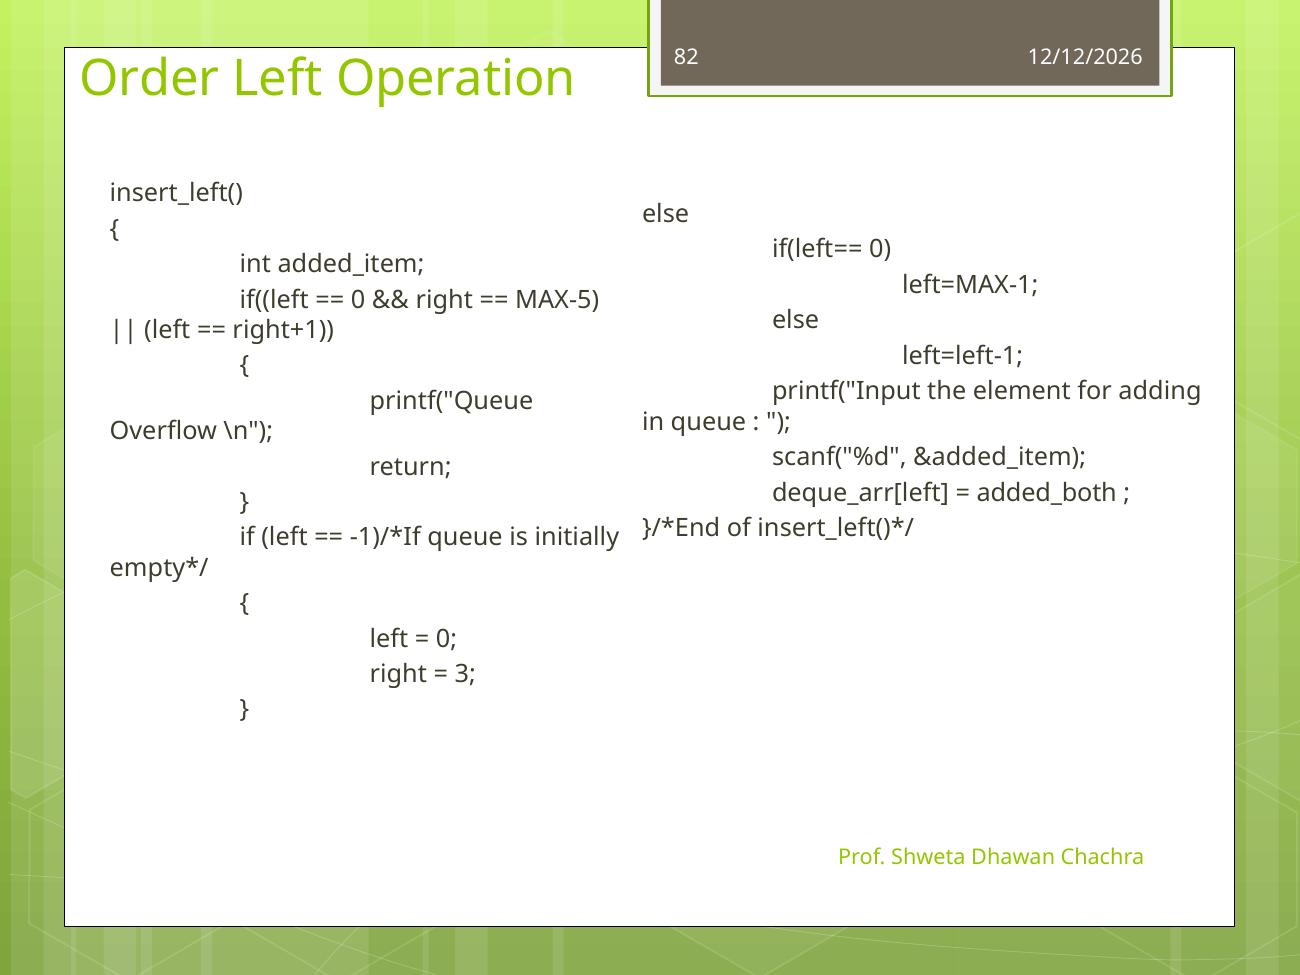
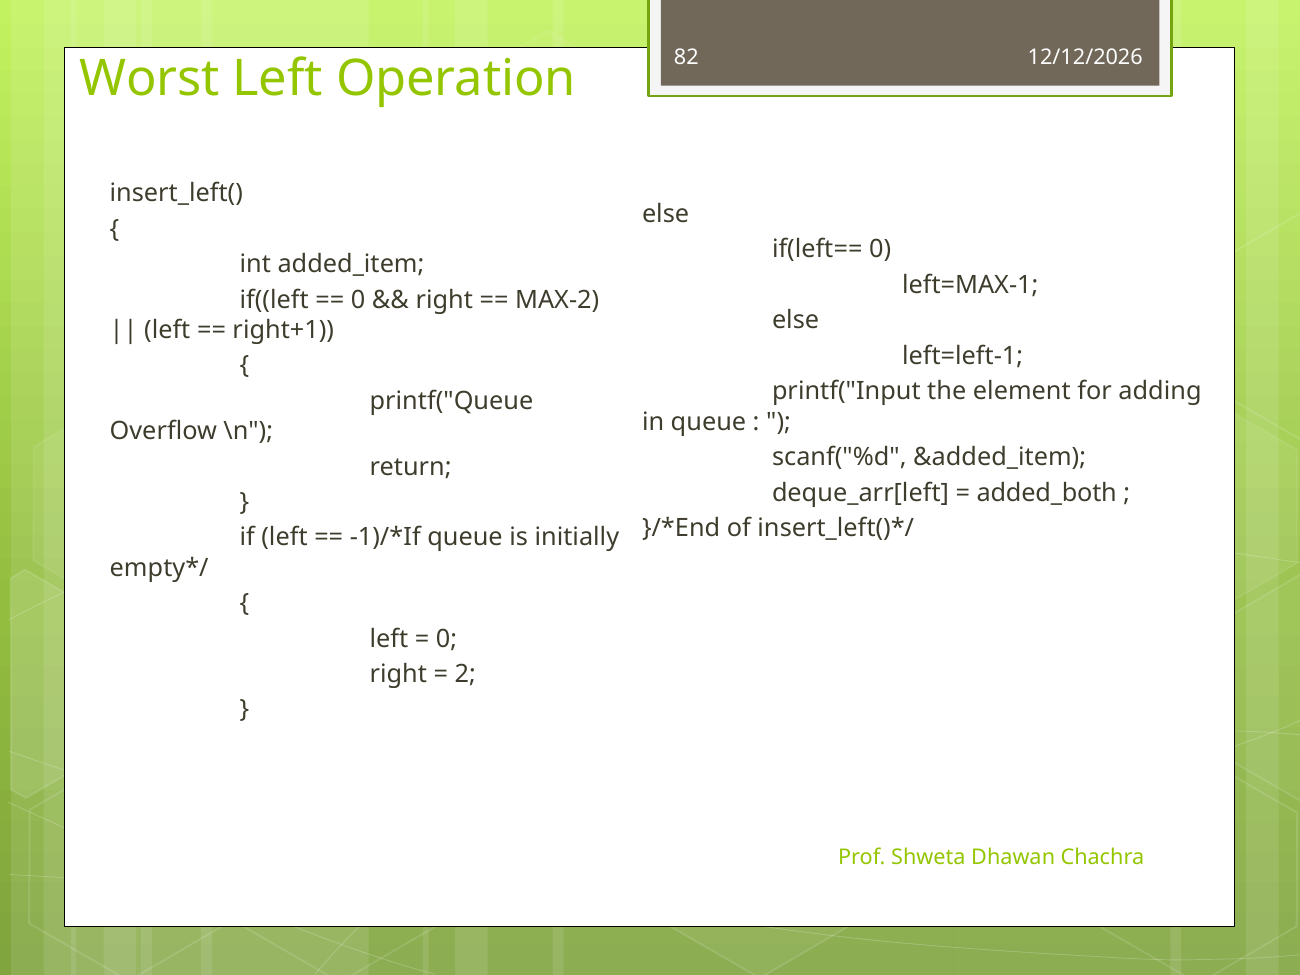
Order: Order -> Worst (150, 79)
MAX-5: MAX-5 -> MAX-2 (557, 300)
3: 3 -> 2 (465, 674)
